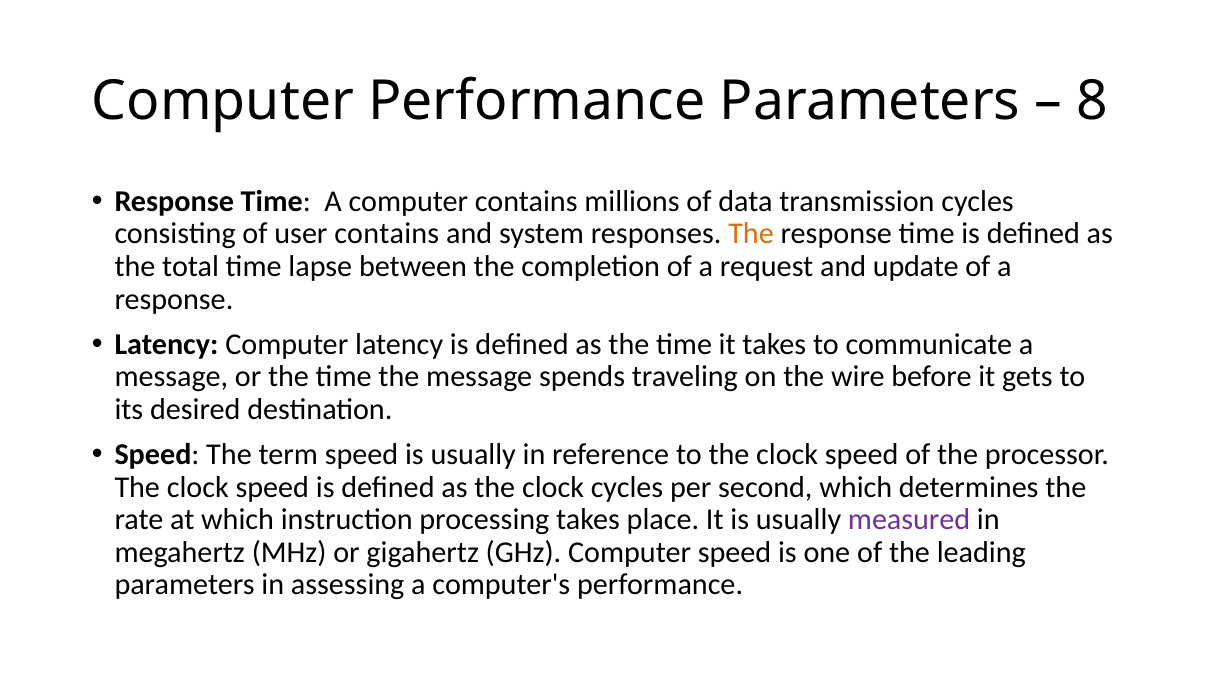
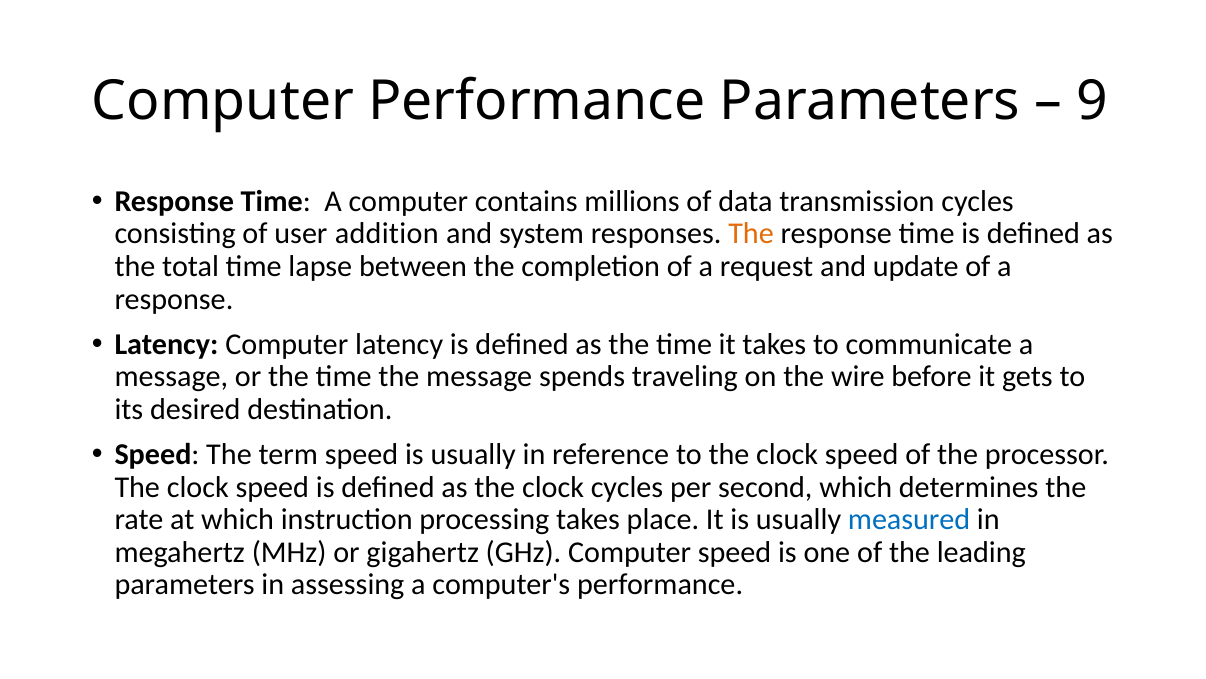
8: 8 -> 9 (1093, 101)
user contains: contains -> addition (387, 234)
measured colour: purple -> blue (909, 519)
